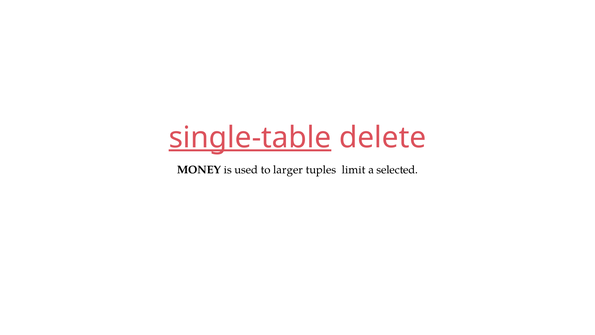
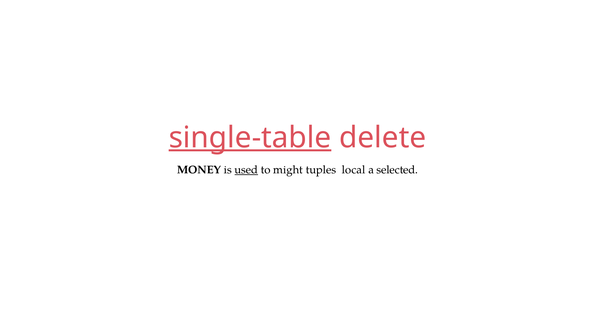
used underline: none -> present (246, 170)
larger: larger -> might (288, 170)
limit: limit -> local (354, 170)
